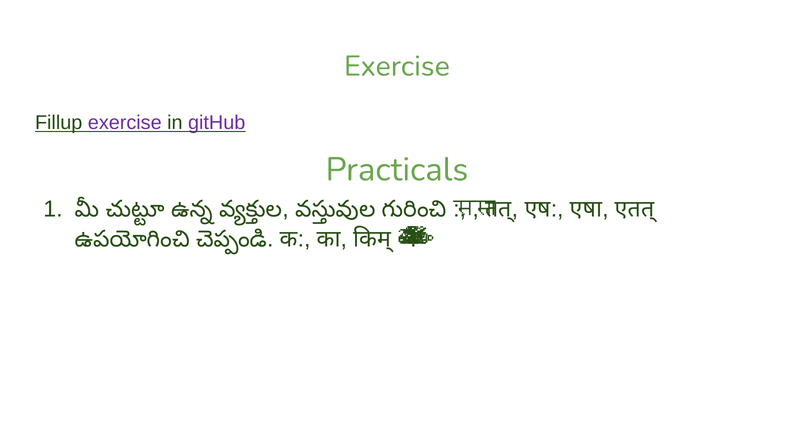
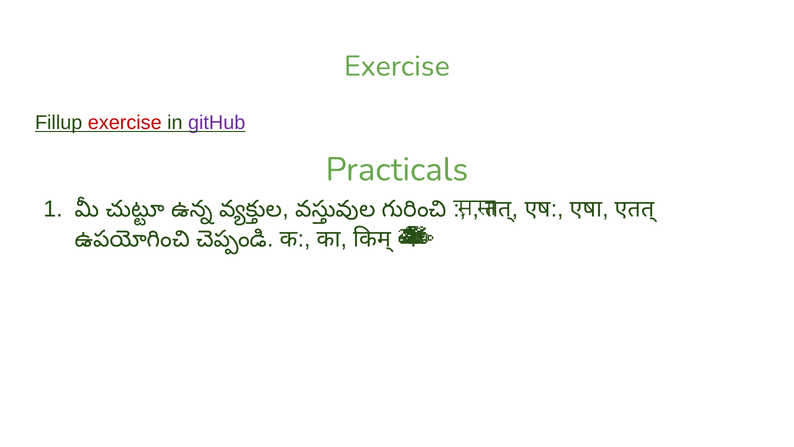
exercise colour: purple -> red (125, 123)
